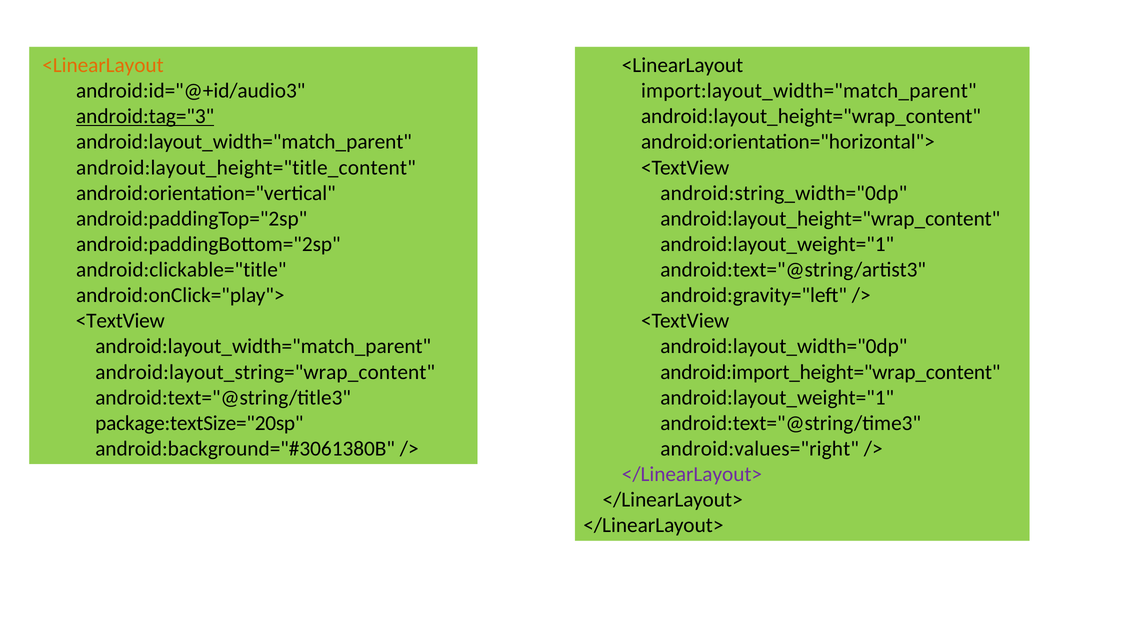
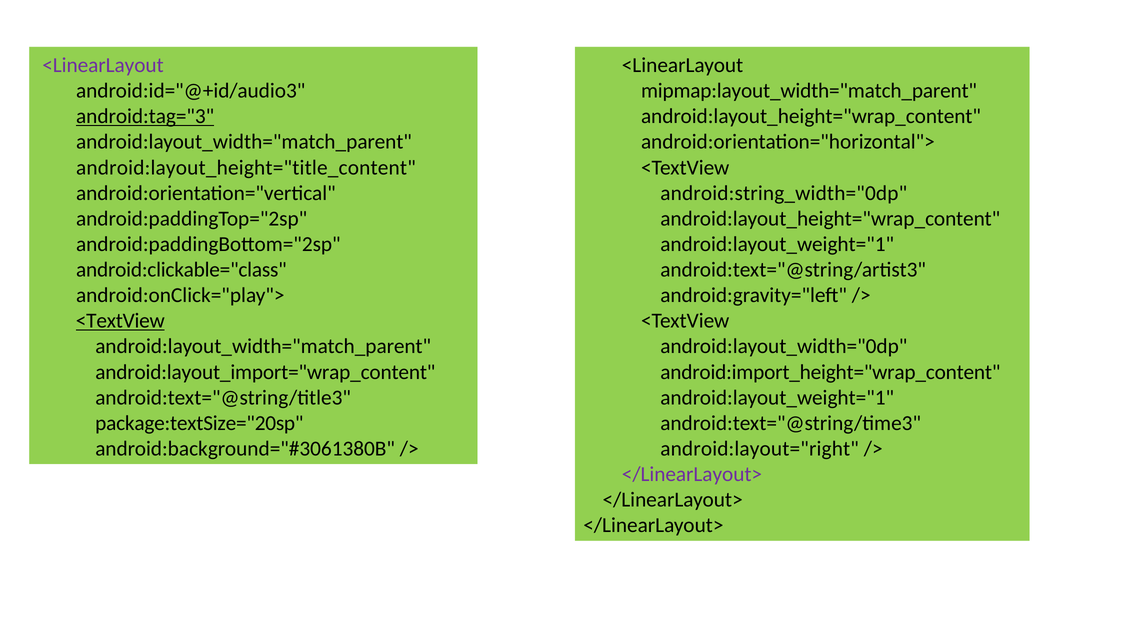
<LinearLayout colour: orange -> purple (103, 65)
import:layout_width="match_parent: import:layout_width="match_parent -> mipmap:layout_width="match_parent (809, 91)
android:clickable="title: android:clickable="title -> android:clickable="class (181, 270)
<TextView underline: none -> present (120, 321)
android:layout_string="wrap_content: android:layout_string="wrap_content -> android:layout_import="wrap_content (265, 372)
android:values="right: android:values="right -> android:layout="right (760, 449)
